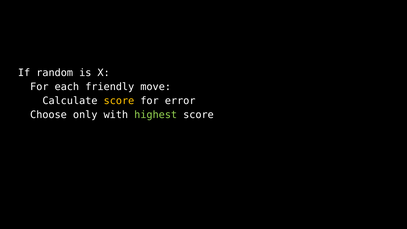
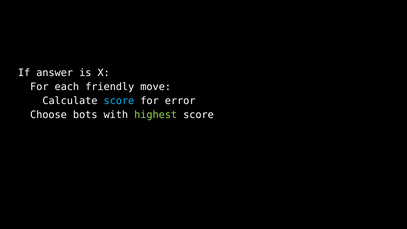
random: random -> answer (55, 73)
score colour: yellow -> light blue (119, 101)
only: only -> bots (85, 115)
